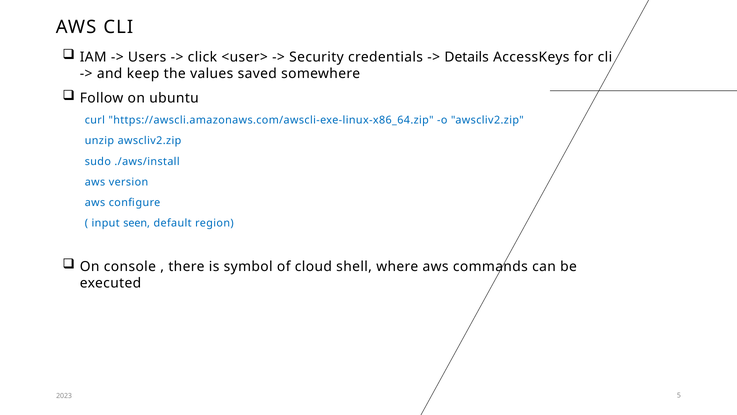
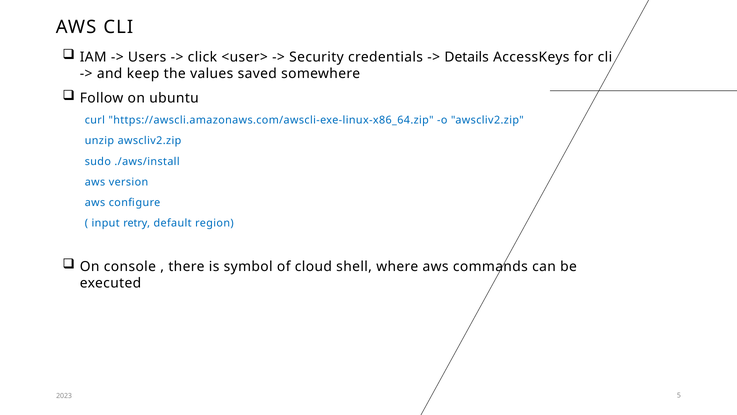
seen: seen -> retry (137, 223)
